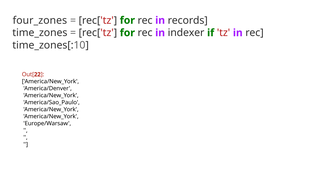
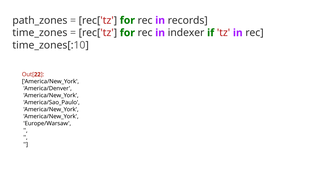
four_zones: four_zones -> path_zones (40, 20)
